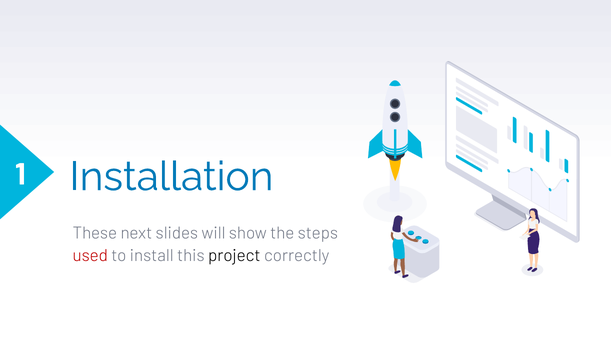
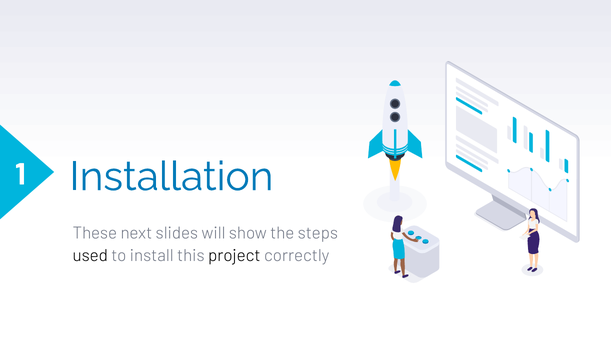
used colour: red -> black (90, 255)
